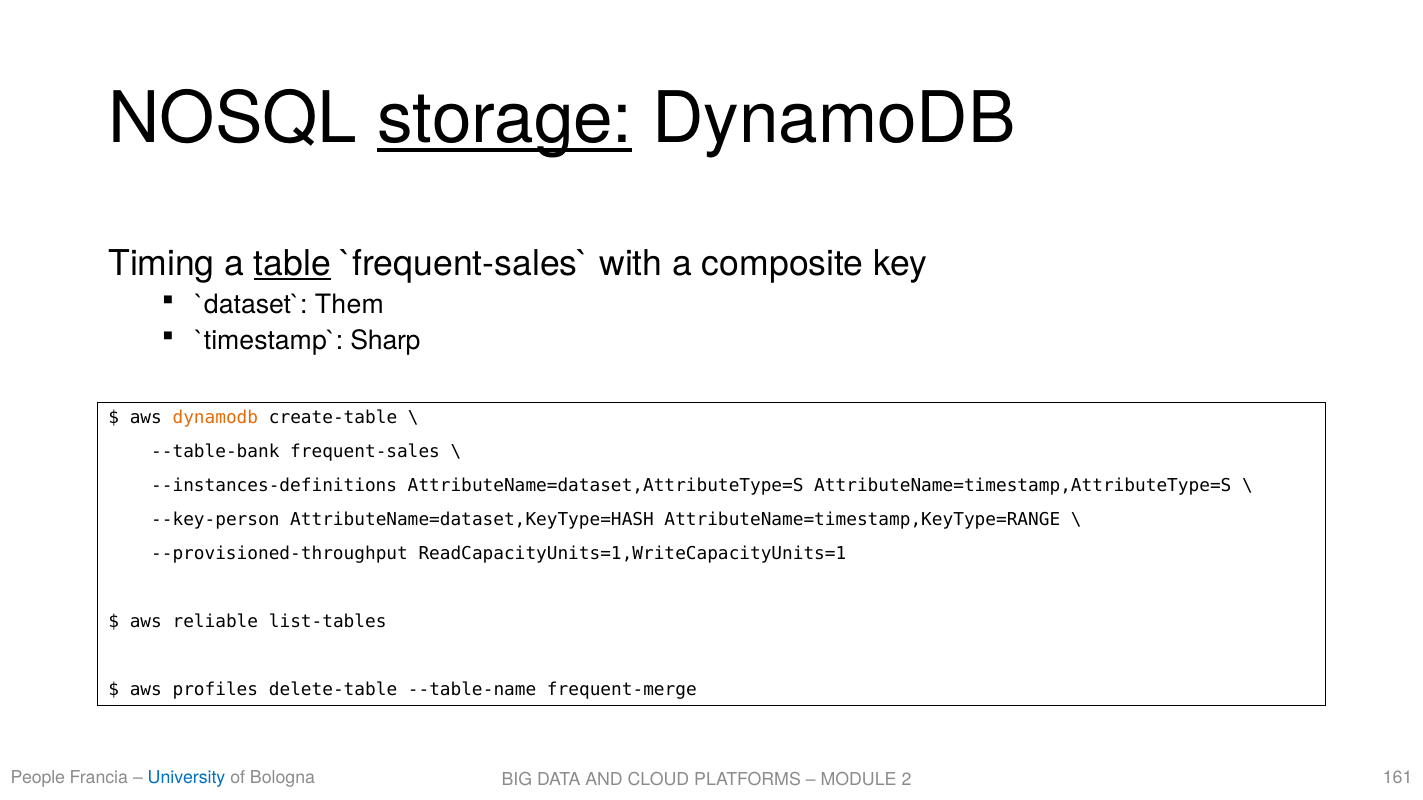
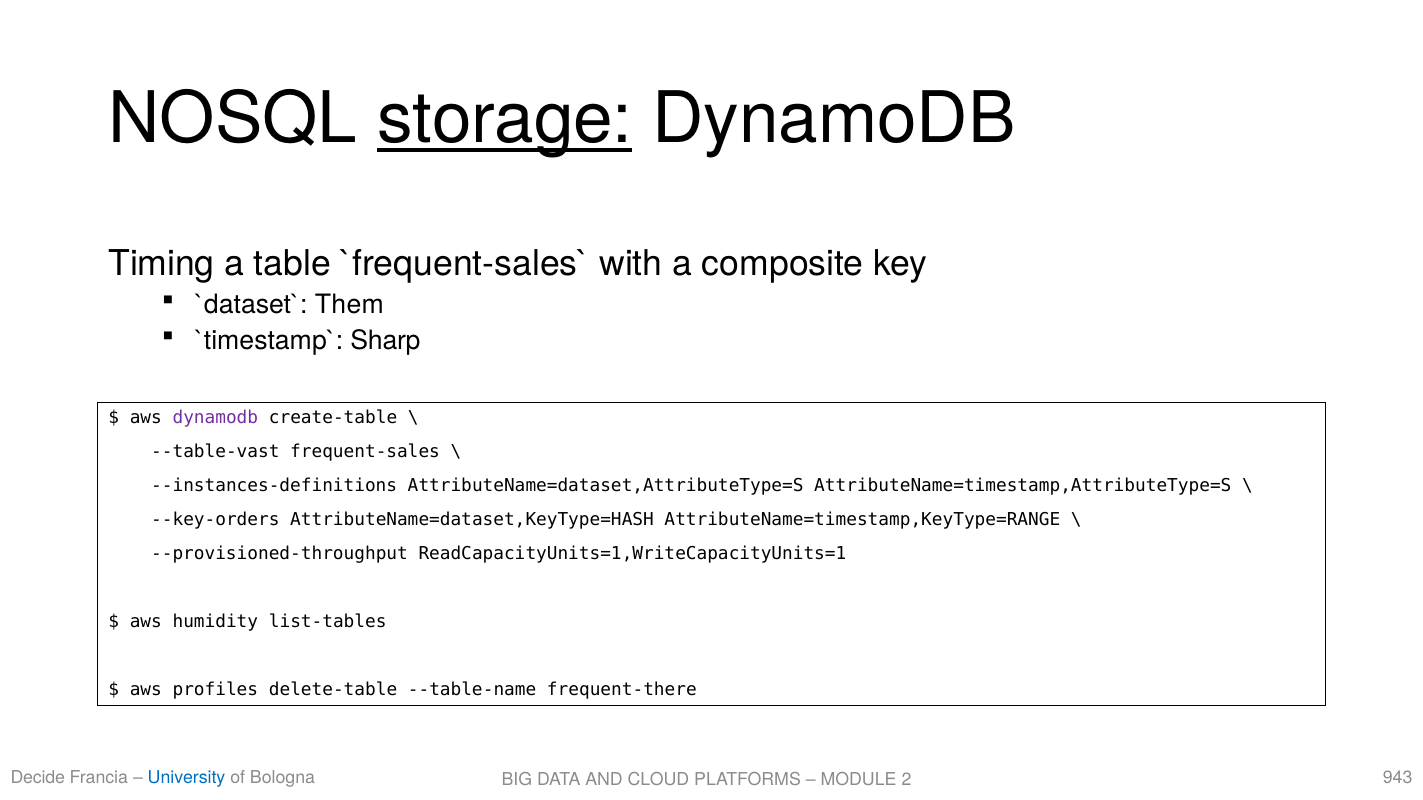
table underline: present -> none (292, 264)
dynamodb colour: orange -> purple (215, 418)
--table-bank: --table-bank -> --table-vast (215, 452)
--key-person: --key-person -> --key-orders (215, 520)
reliable: reliable -> humidity (215, 622)
frequent-merge: frequent-merge -> frequent-there (622, 690)
People: People -> Decide (38, 778)
161: 161 -> 943 (1398, 778)
